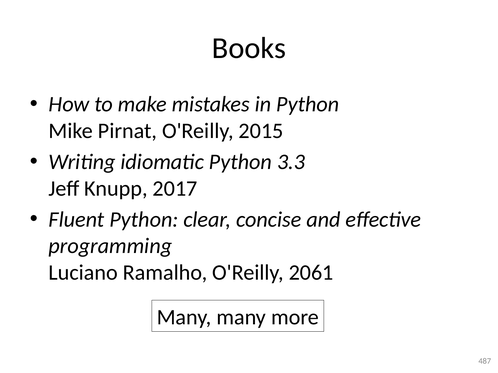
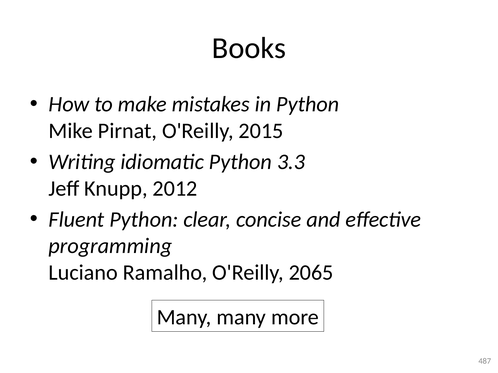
2017: 2017 -> 2012 (175, 189)
2061: 2061 -> 2065 (311, 273)
